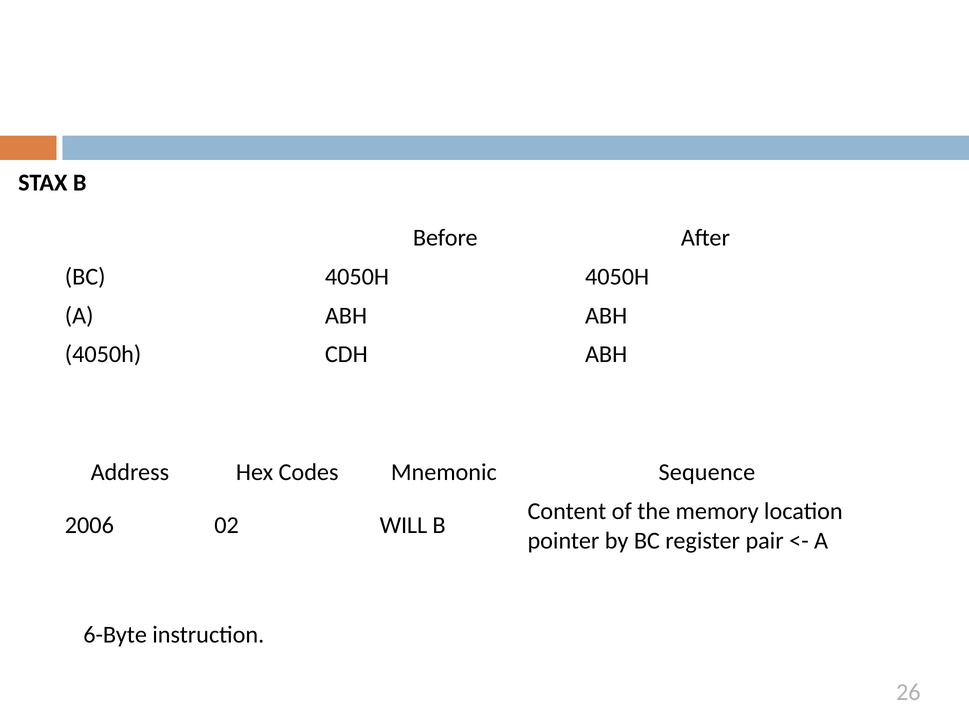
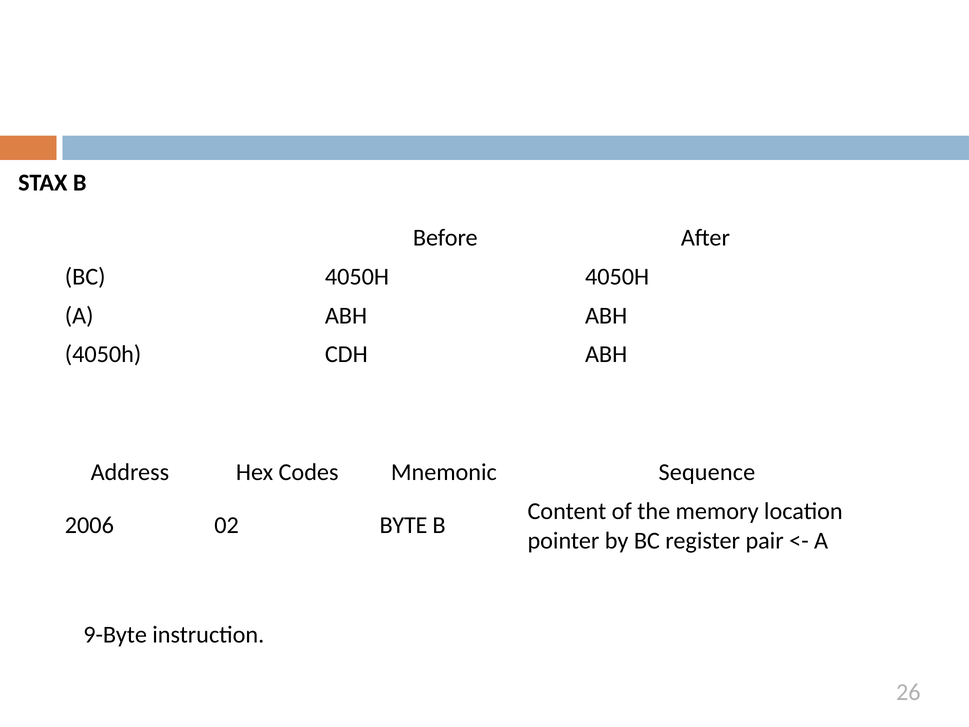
WILL: WILL -> BYTE (403, 525)
6-Byte: 6-Byte -> 9-Byte (115, 635)
